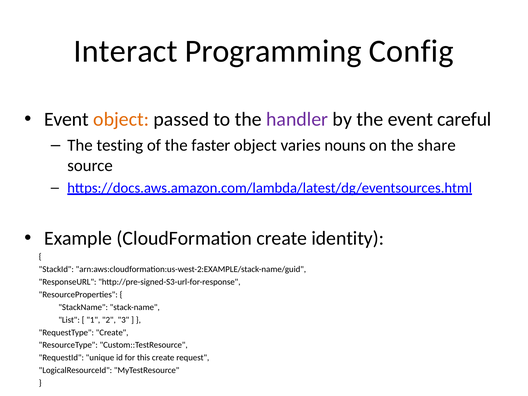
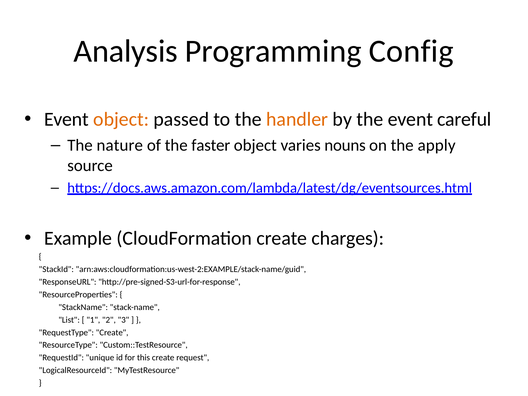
Interact: Interact -> Analysis (126, 51)
handler colour: purple -> orange (297, 119)
testing: testing -> nature (120, 145)
share: share -> apply (437, 145)
identity: identity -> charges (348, 238)
